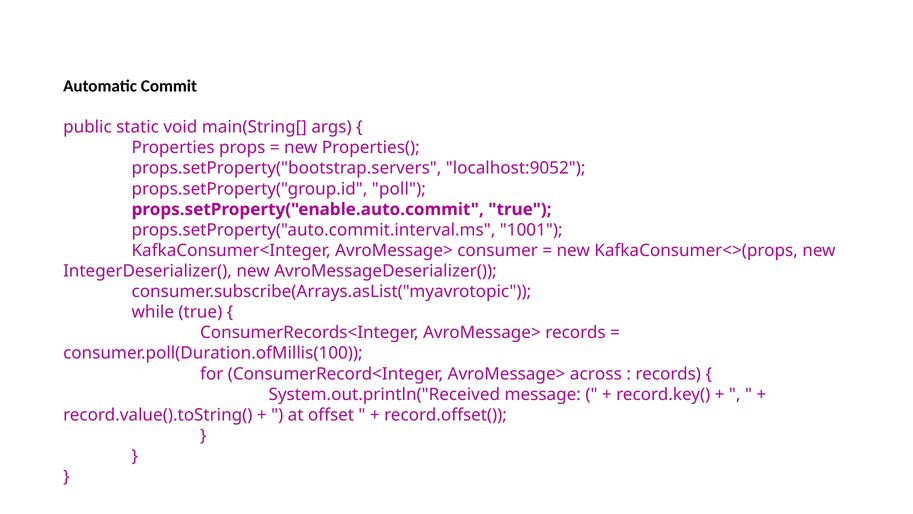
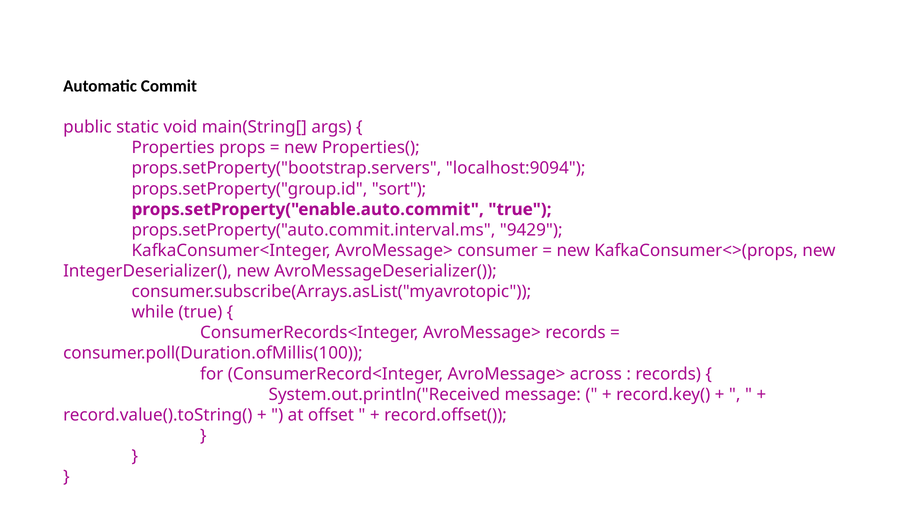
localhost:9052: localhost:9052 -> localhost:9094 (516, 168)
poll: poll -> sort (399, 189)
1001: 1001 -> 9429 (531, 230)
